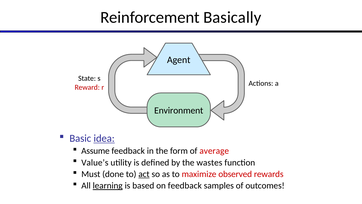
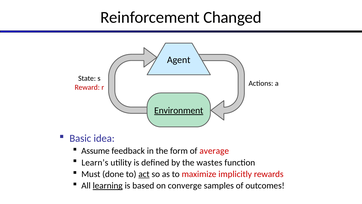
Basically: Basically -> Changed (232, 17)
Environment underline: none -> present (179, 110)
idea underline: present -> none (104, 138)
Value’s: Value’s -> Learn’s (95, 162)
observed: observed -> implicitly (235, 174)
on feedback: feedback -> converge (185, 185)
